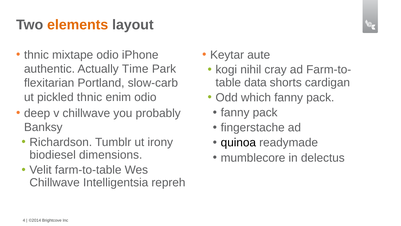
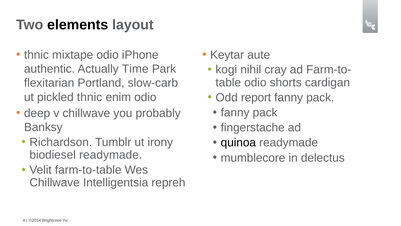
elements colour: orange -> black (78, 25)
data: data -> odio (255, 82)
which: which -> report (256, 97)
biodiesel dimensions: dimensions -> readymade (111, 155)
